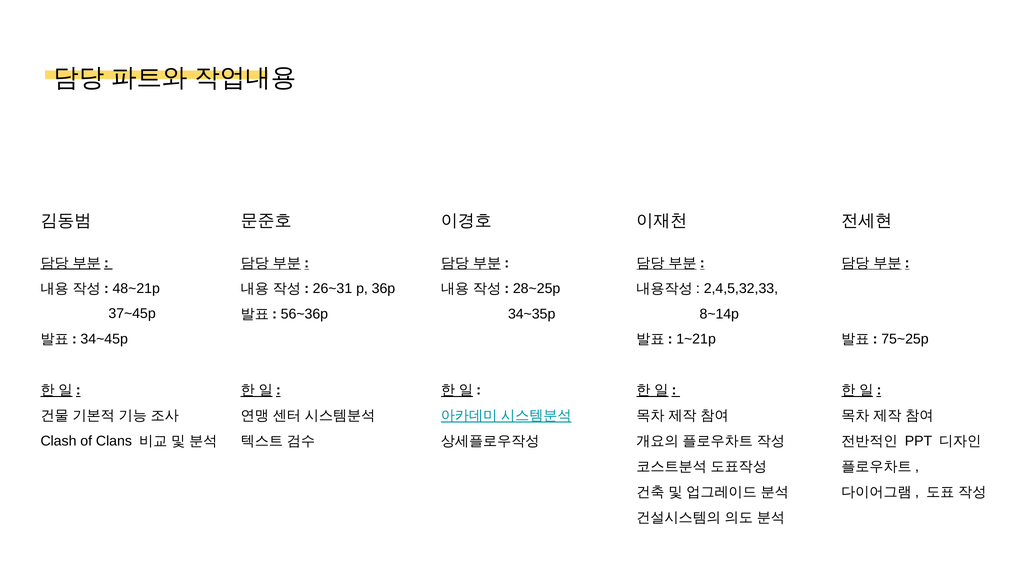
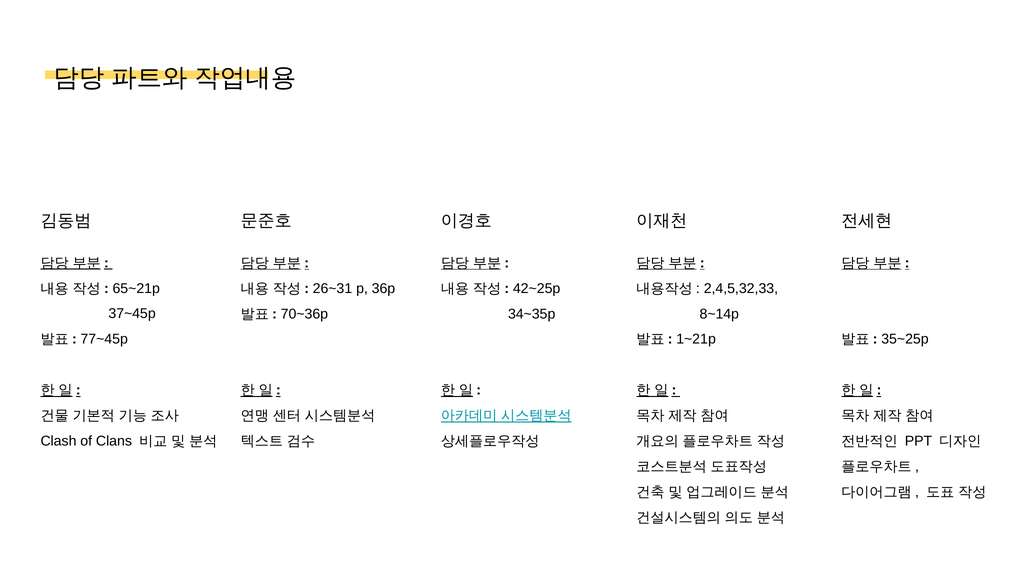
48~21p: 48~21p -> 65~21p (136, 288)
28~25p: 28~25p -> 42~25p (537, 288)
56~36p: 56~36p -> 70~36p (304, 314)
34~45p: 34~45p -> 77~45p (104, 339)
75~25p: 75~25p -> 35~25p (905, 339)
